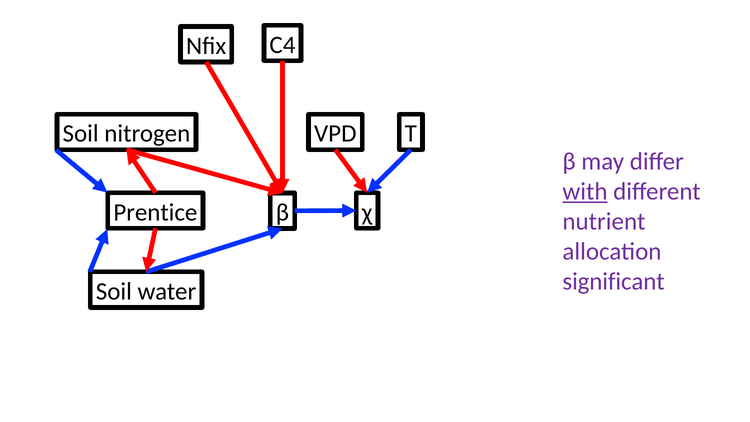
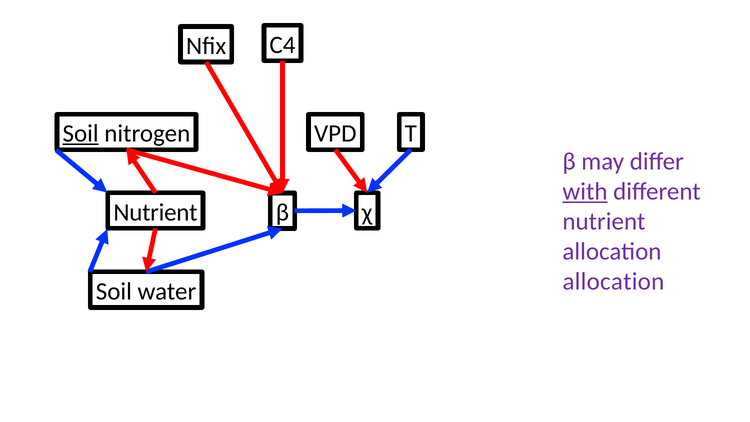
Soil underline: none -> present (81, 134)
Prentice: Prentice -> Nutrient (155, 212)
significant: significant -> allocation (613, 282)
